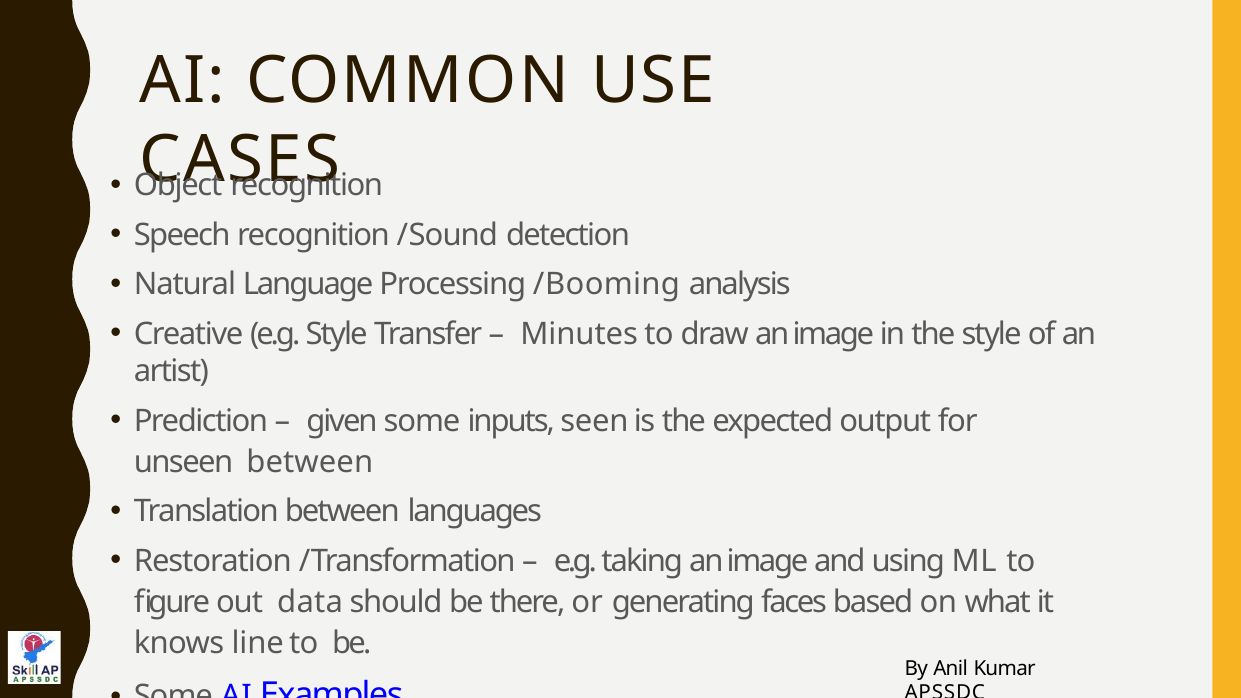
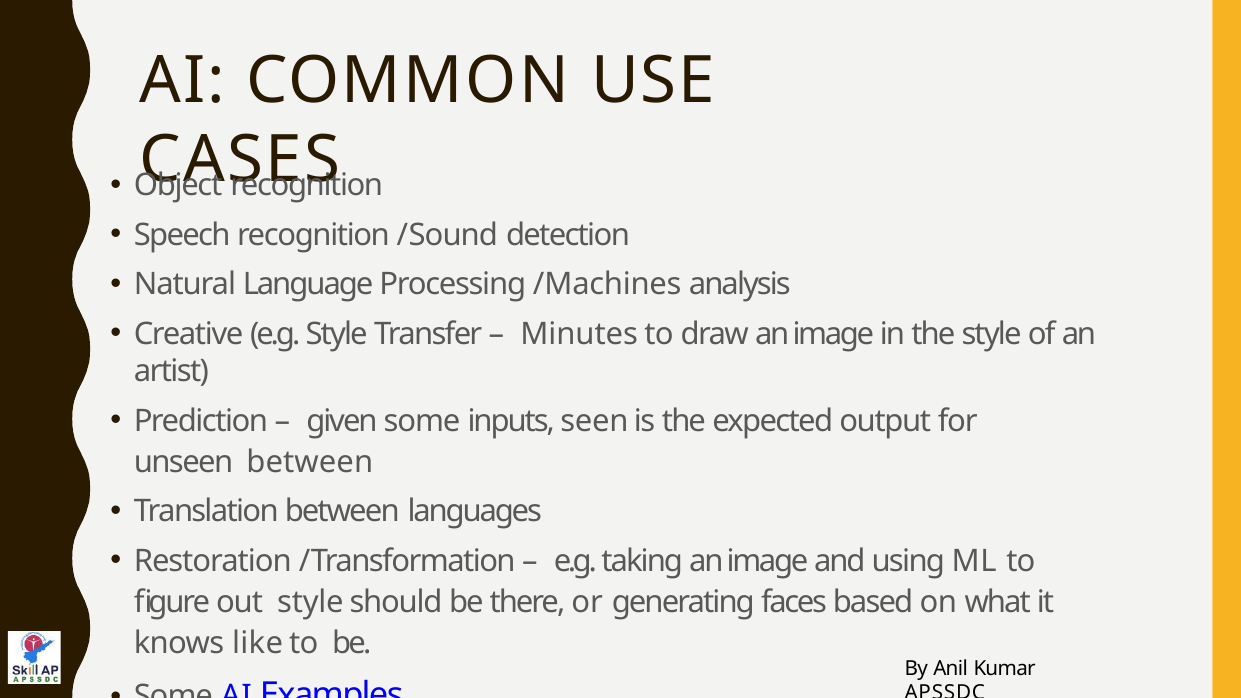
Booming: Booming -> Machines (613, 285)
out data: data -> style (310, 602)
line: line -> like (258, 643)
